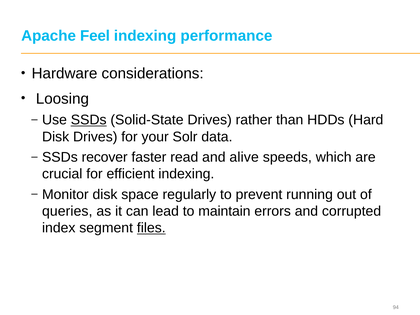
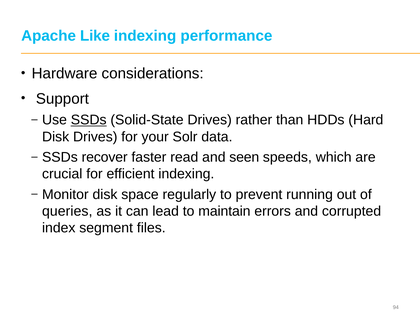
Feel: Feel -> Like (95, 36)
Loosing: Loosing -> Support (62, 99)
alive: alive -> seen (244, 157)
files underline: present -> none (151, 228)
